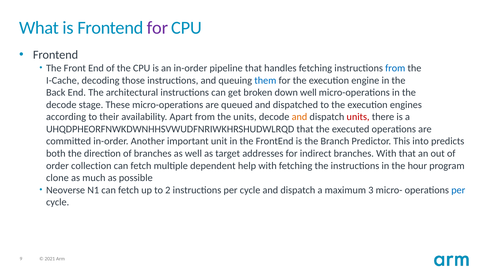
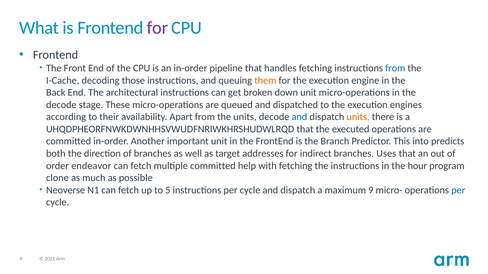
them colour: blue -> orange (265, 81)
down well: well -> unit (308, 93)
and colour: orange -> blue (299, 117)
units colour: red -> orange (358, 117)
branches With: With -> Uses (386, 154)
collection: collection -> endeavor (91, 166)
multiple dependent: dependent -> committed (213, 166)
2: 2 -> 5 (168, 190)
maximum 3: 3 -> 9 (371, 190)
